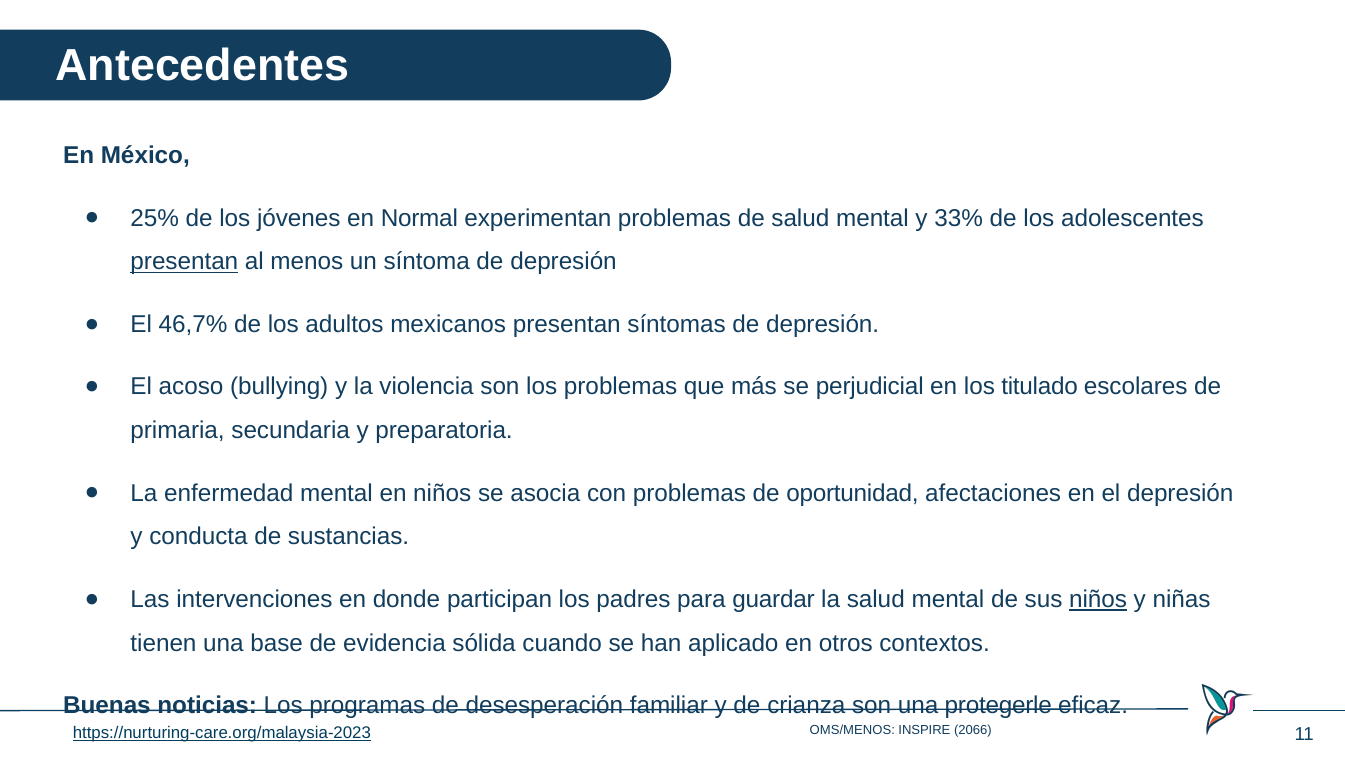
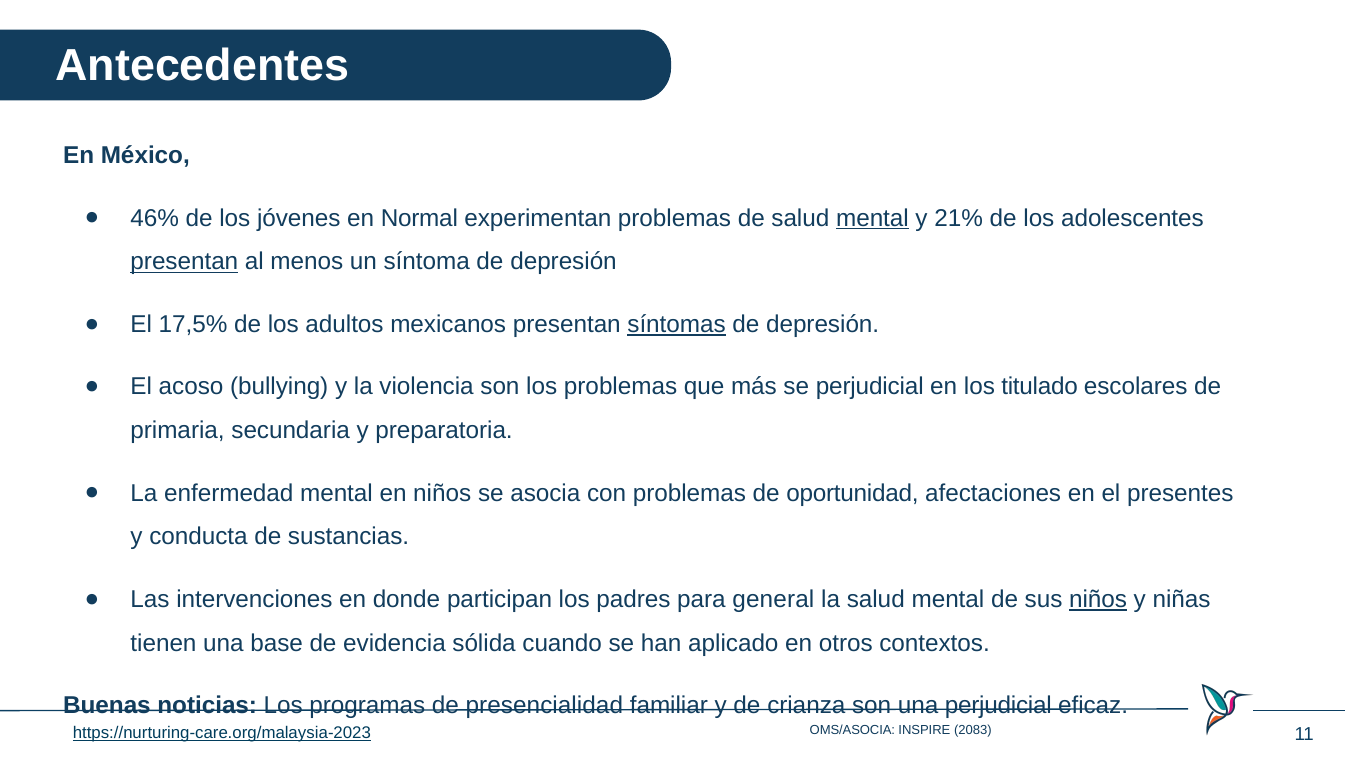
25%: 25% -> 46% (155, 218)
mental underline: none -> present (872, 218)
33%: 33% -> 21% (959, 218)
46,7%: 46,7% -> 17,5% (193, 324)
síntomas underline: none -> present (677, 324)
el depresión: depresión -> presentes (1180, 493)
guardar: guardar -> general (773, 599)
desesperación: desesperación -> presencialidad (544, 705)
una protegerle: protegerle -> perjudicial (998, 705)
OMS/MENOS: OMS/MENOS -> OMS/ASOCIA (852, 730)
2066: 2066 -> 2083 (973, 730)
